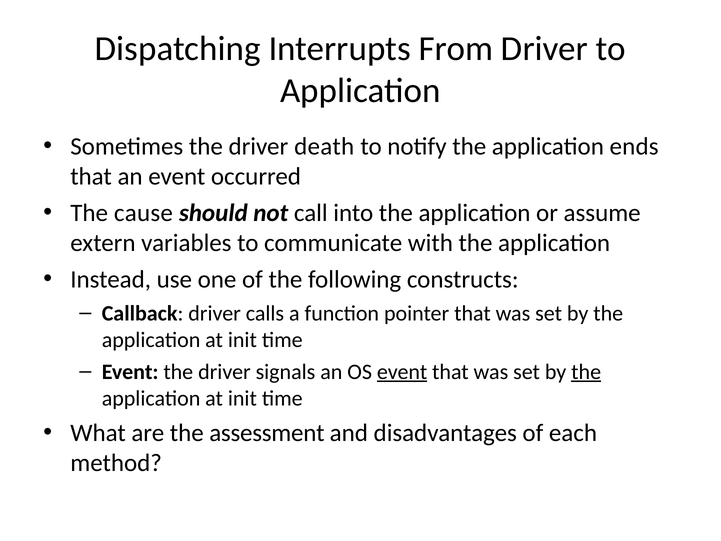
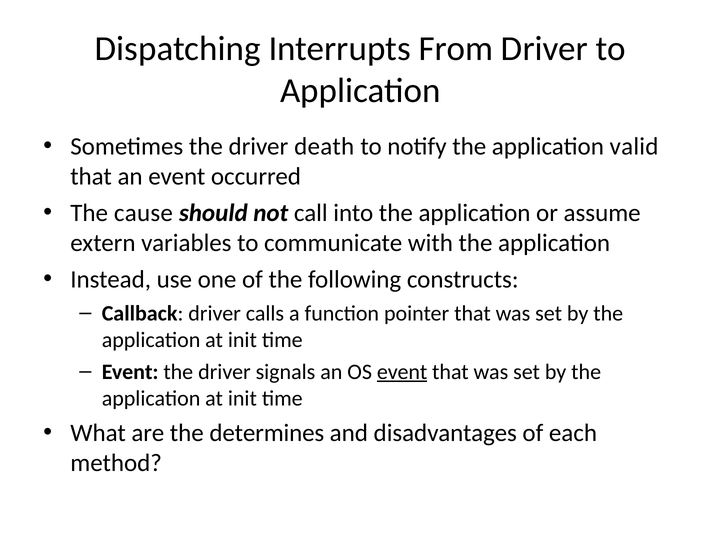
ends: ends -> valid (634, 147)
the underline: present -> none (586, 372)
assessment: assessment -> determines (267, 433)
